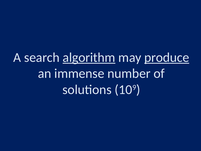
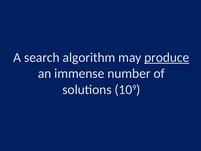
algorithm underline: present -> none (89, 57)
